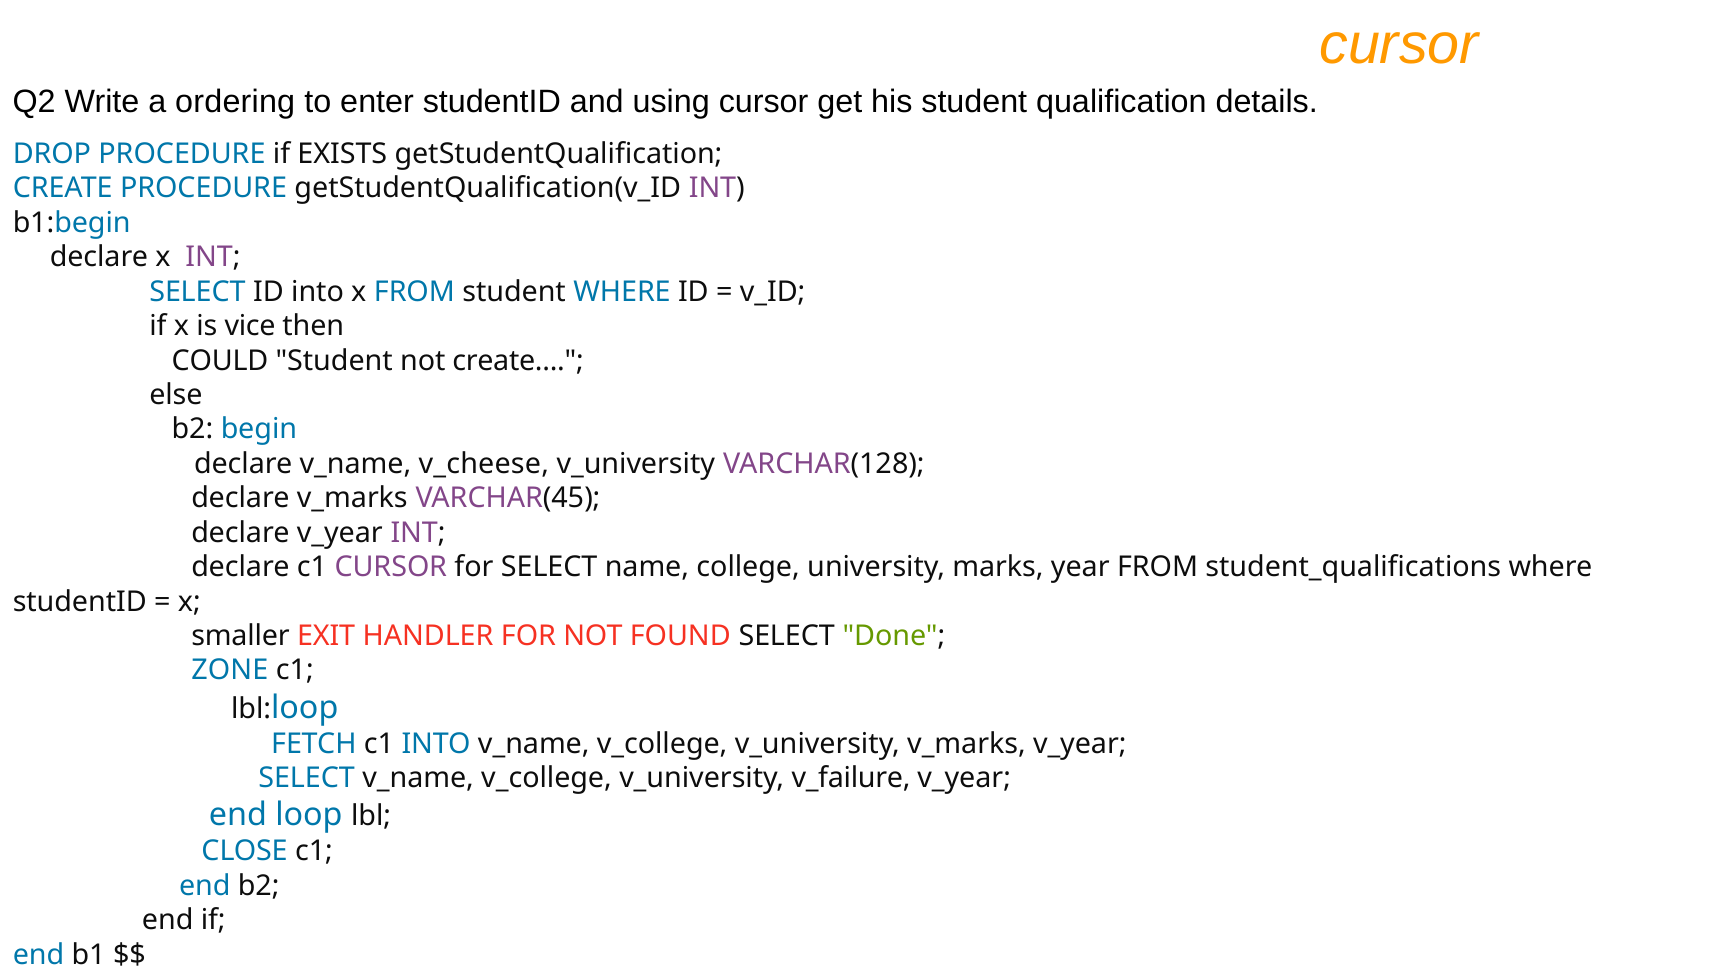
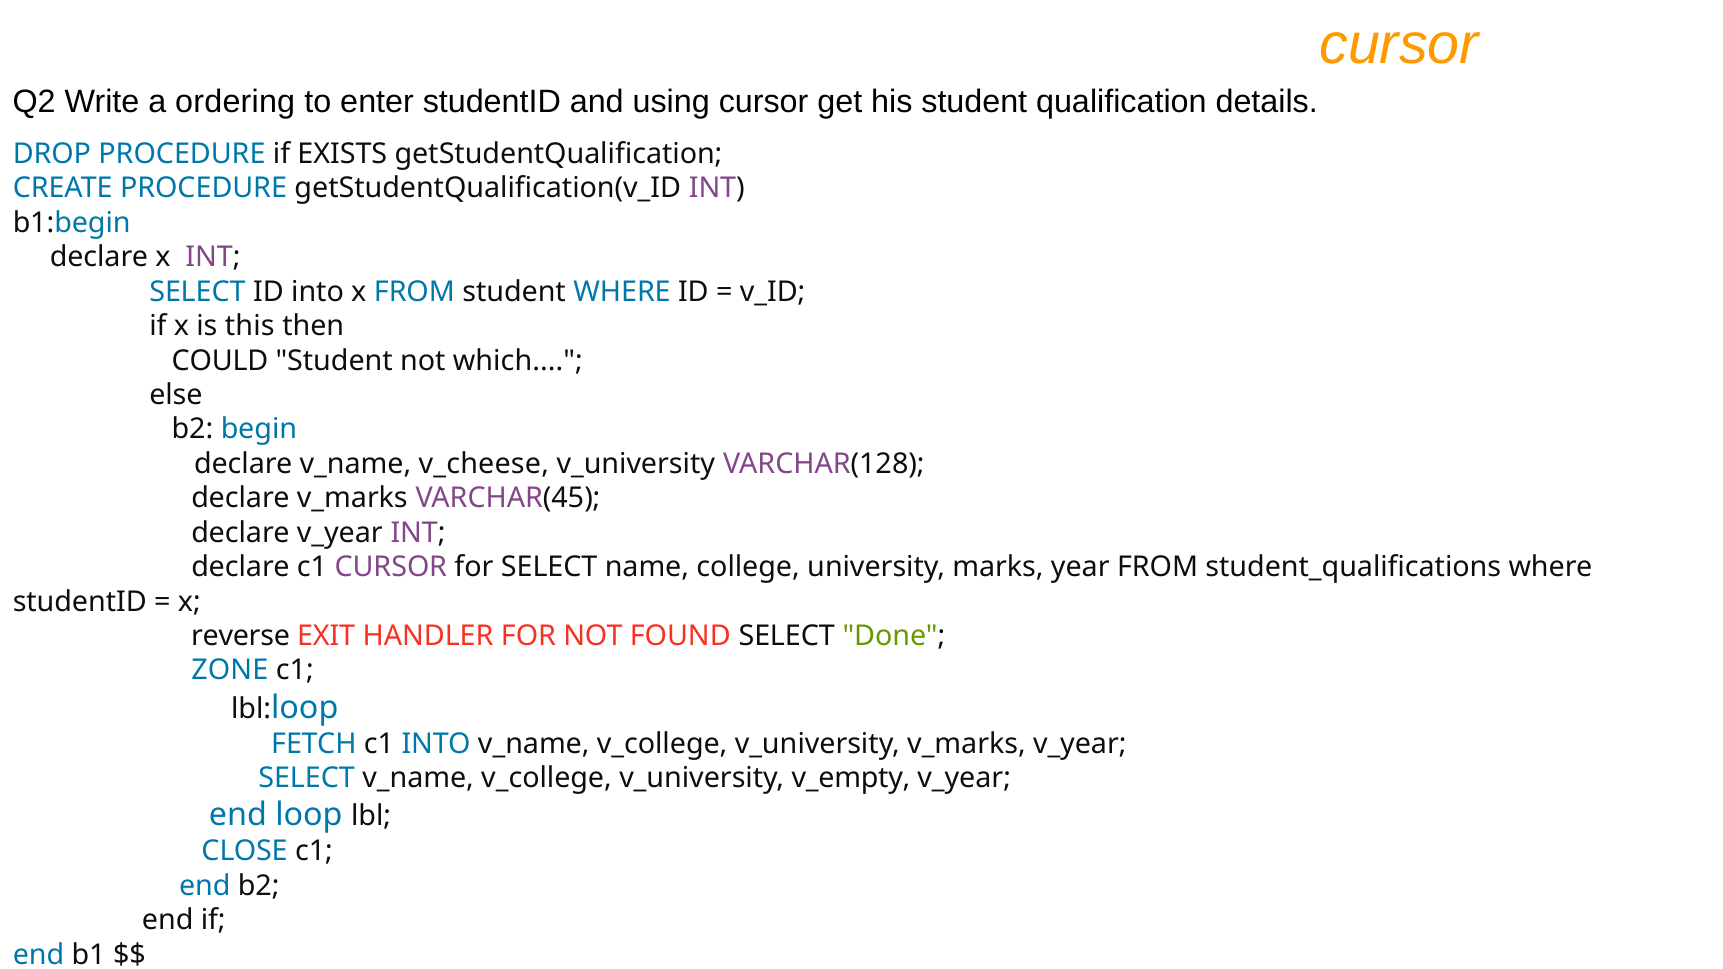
vice: vice -> this (250, 326)
not create: create -> which (518, 361)
smaller: smaller -> reverse (241, 636)
v_failure: v_failure -> v_empty (851, 778)
